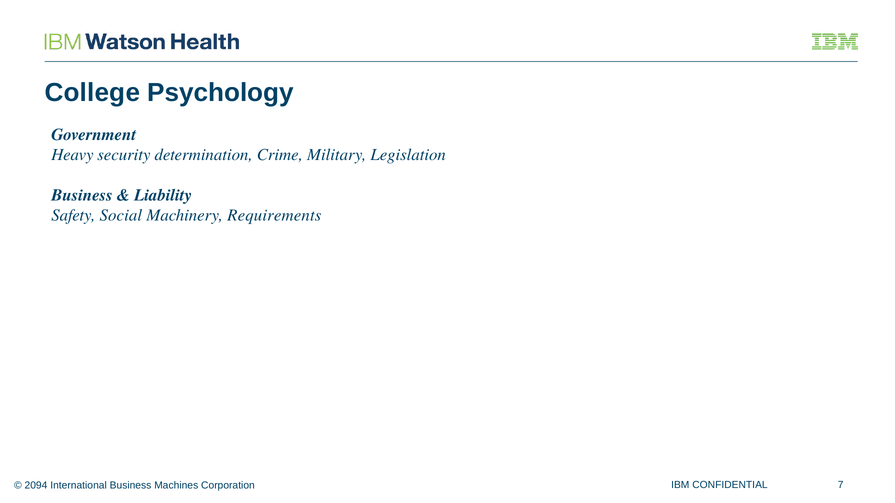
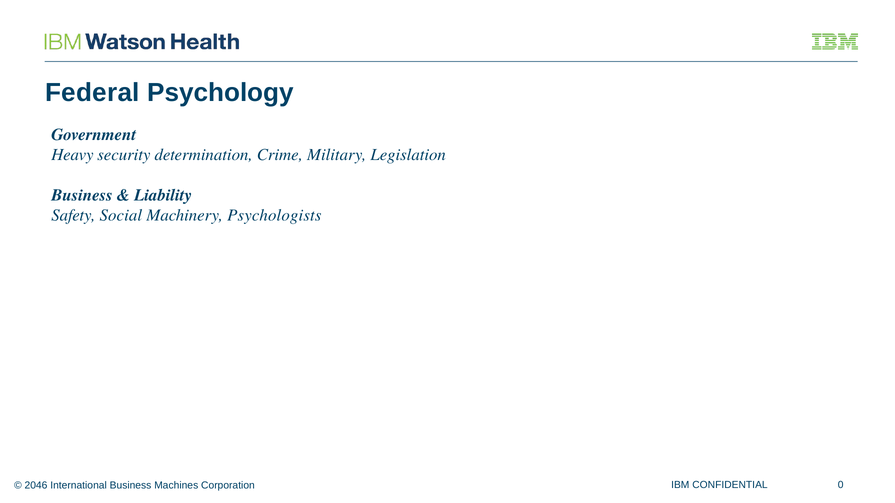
College: College -> Federal (92, 93)
Requirements: Requirements -> Psychologists (274, 215)
2094: 2094 -> 2046 (36, 486)
7: 7 -> 0 (841, 485)
